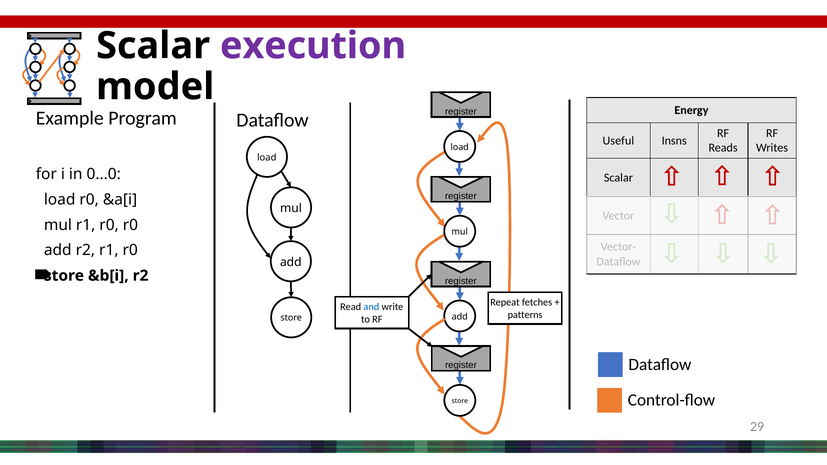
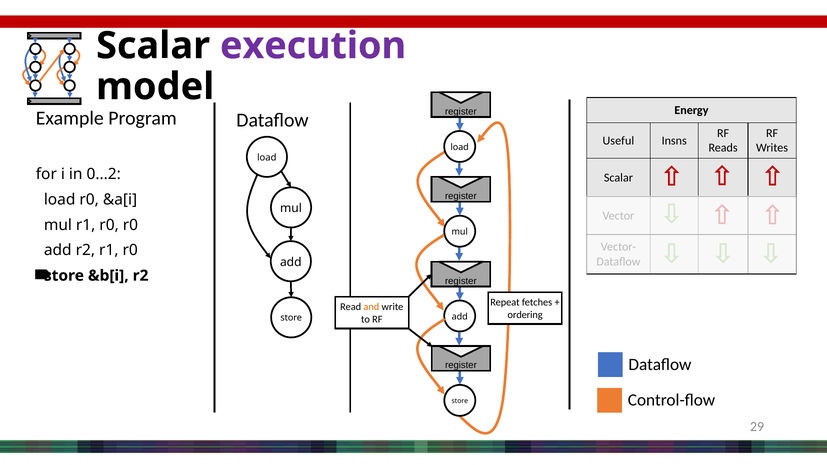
0...0: 0...0 -> 0...2 (104, 174)
and colour: blue -> orange (371, 307)
patterns: patterns -> ordering (525, 315)
